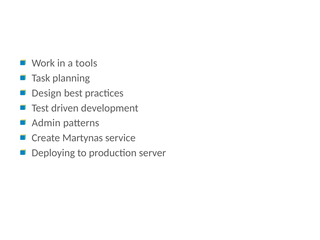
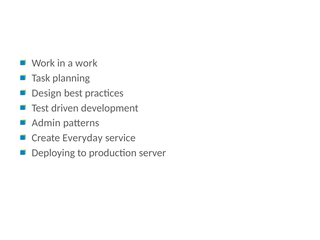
a tools: tools -> work (86, 63)
Martynas: Martynas -> Everyday (83, 138)
